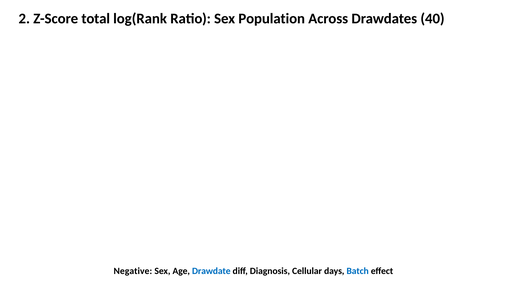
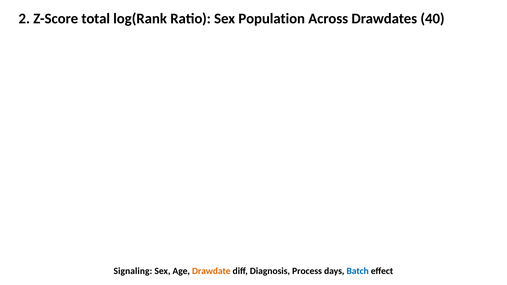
Negative: Negative -> Signaling (133, 271)
Drawdate colour: blue -> orange (211, 271)
Cellular: Cellular -> Process (307, 271)
